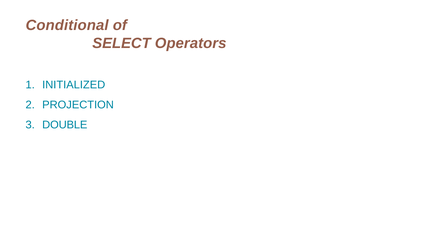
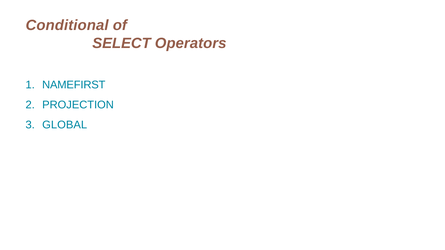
INITIALIZED: INITIALIZED -> NAMEFIRST (74, 85)
DOUBLE: DOUBLE -> GLOBAL (65, 125)
